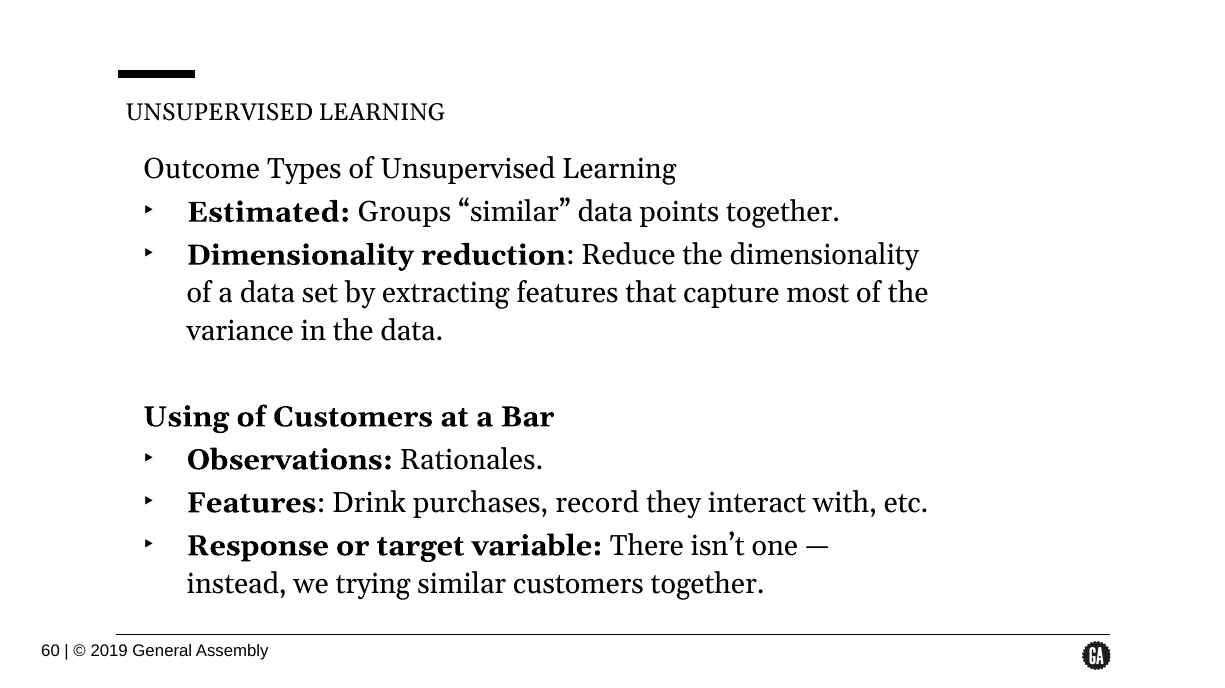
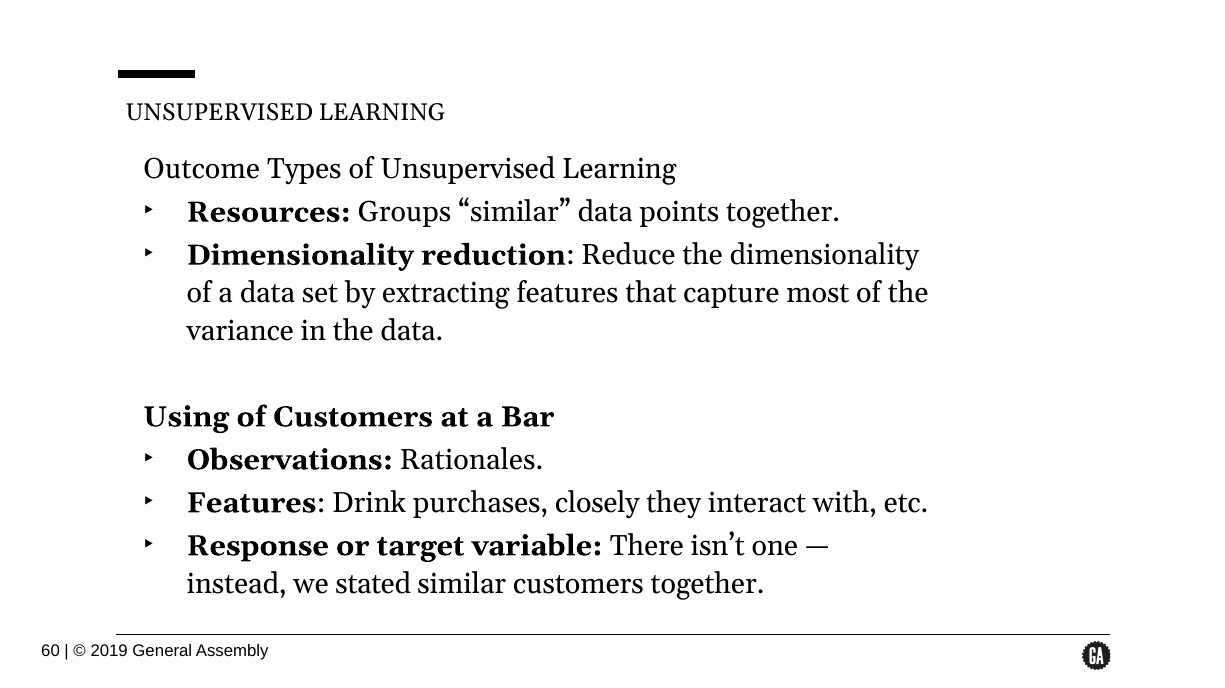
Estimated: Estimated -> Resources (269, 212)
record: record -> closely (597, 503)
trying: trying -> stated (373, 584)
